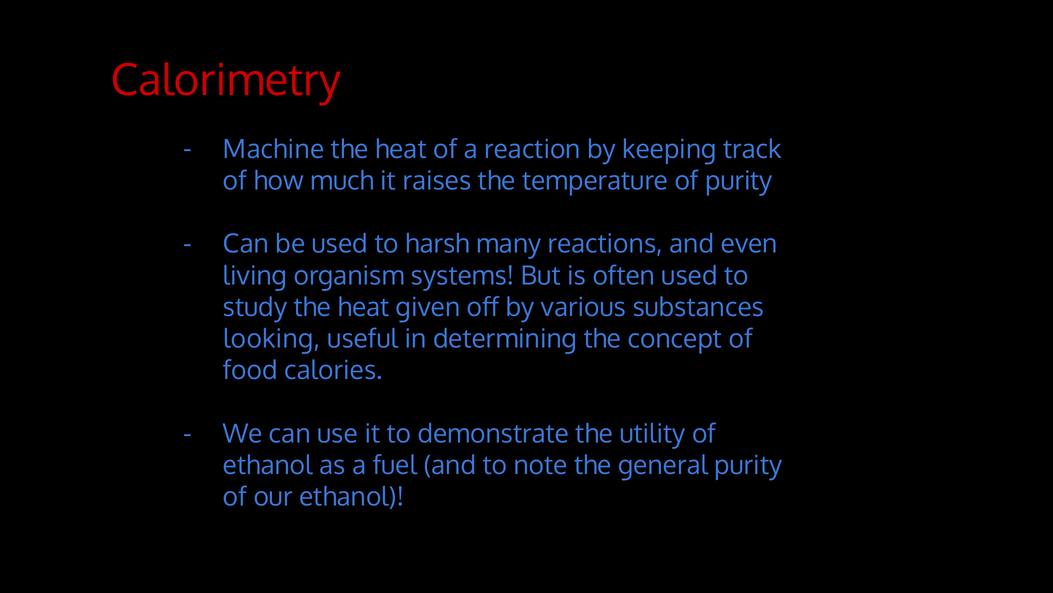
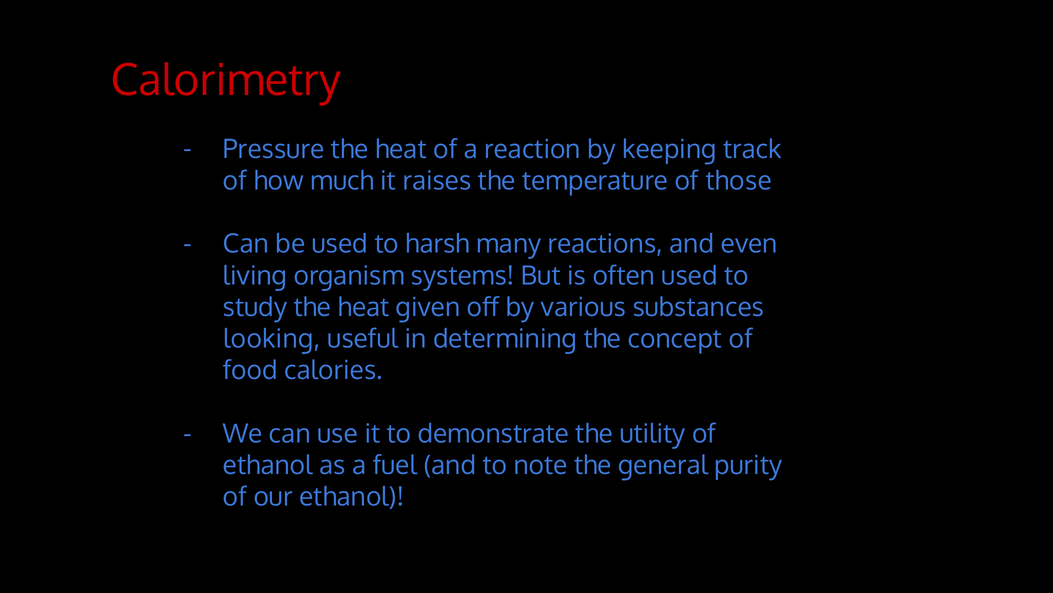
Machine: Machine -> Pressure (274, 149)
of purity: purity -> those (739, 181)
